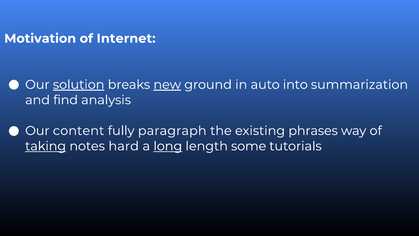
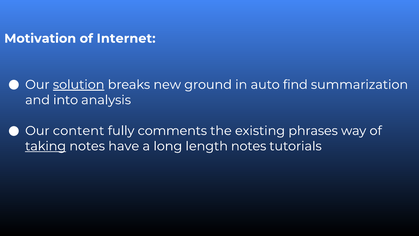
new underline: present -> none (167, 85)
into: into -> find (295, 85)
find: find -> into (66, 100)
paragraph: paragraph -> comments (172, 131)
hard: hard -> have (124, 146)
long underline: present -> none (168, 146)
length some: some -> notes (249, 146)
